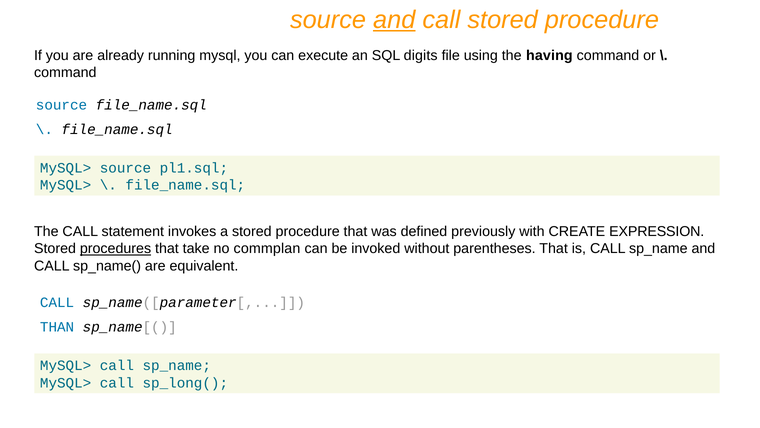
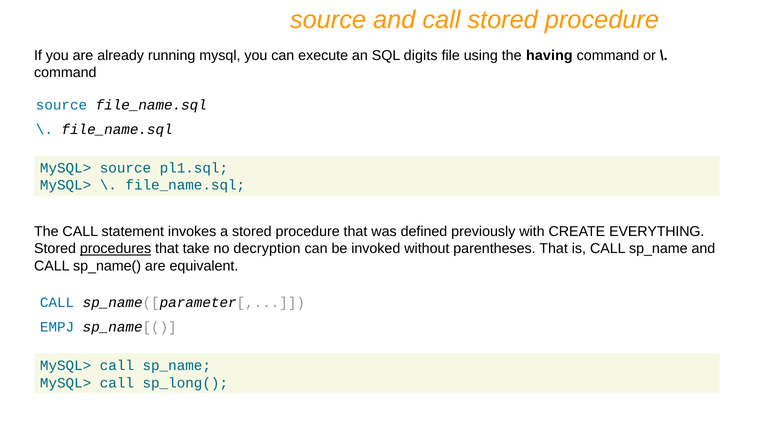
and underline: present -> none (394, 20)
EXPRESSION: EXPRESSION -> EVERYTHING (657, 231)
commplan: commplan -> decryption (267, 248)
THAN: THAN -> EMPJ (57, 327)
